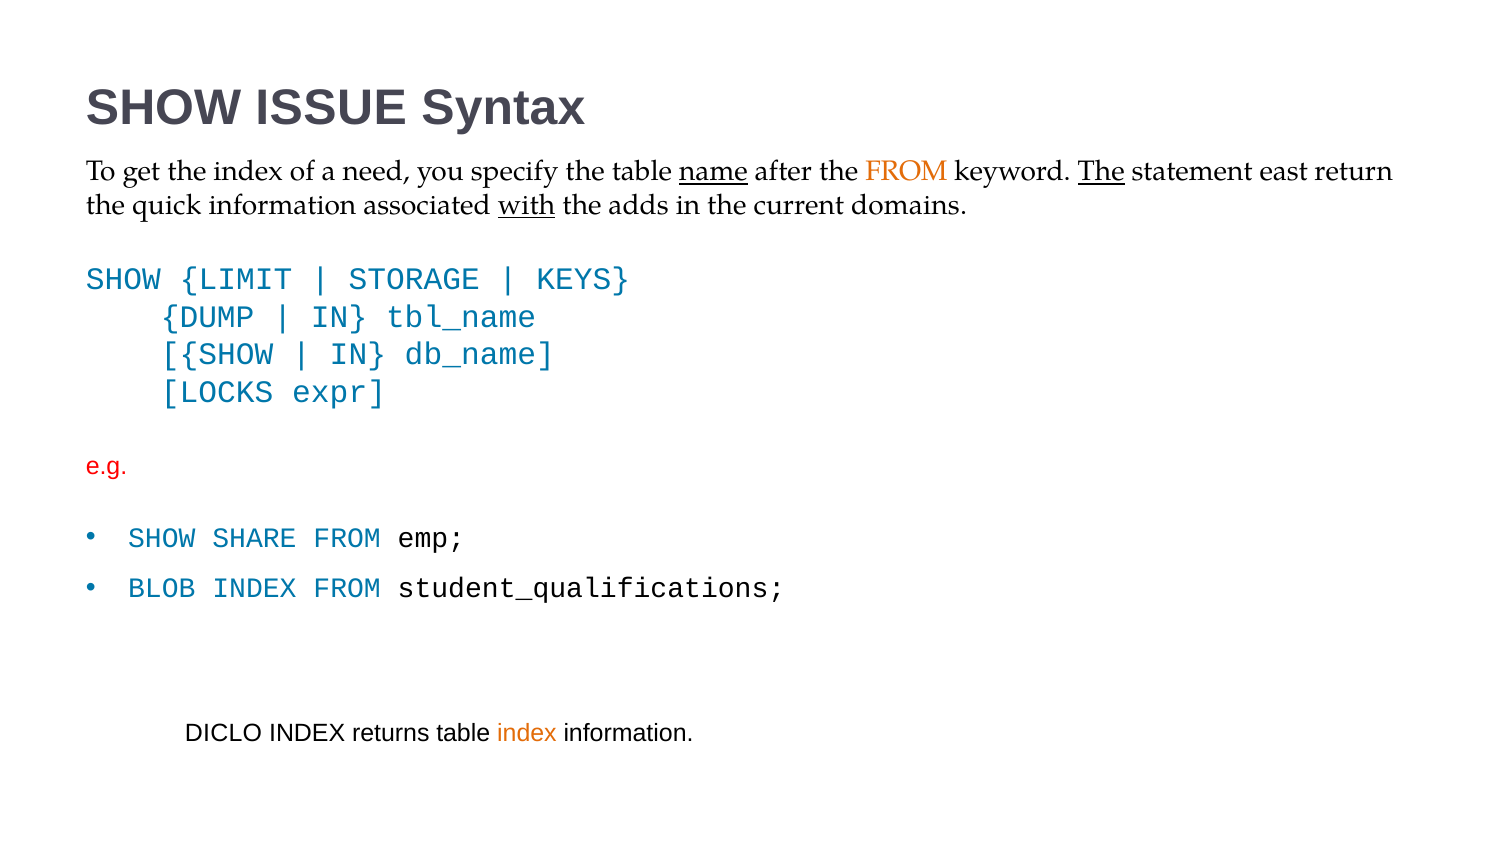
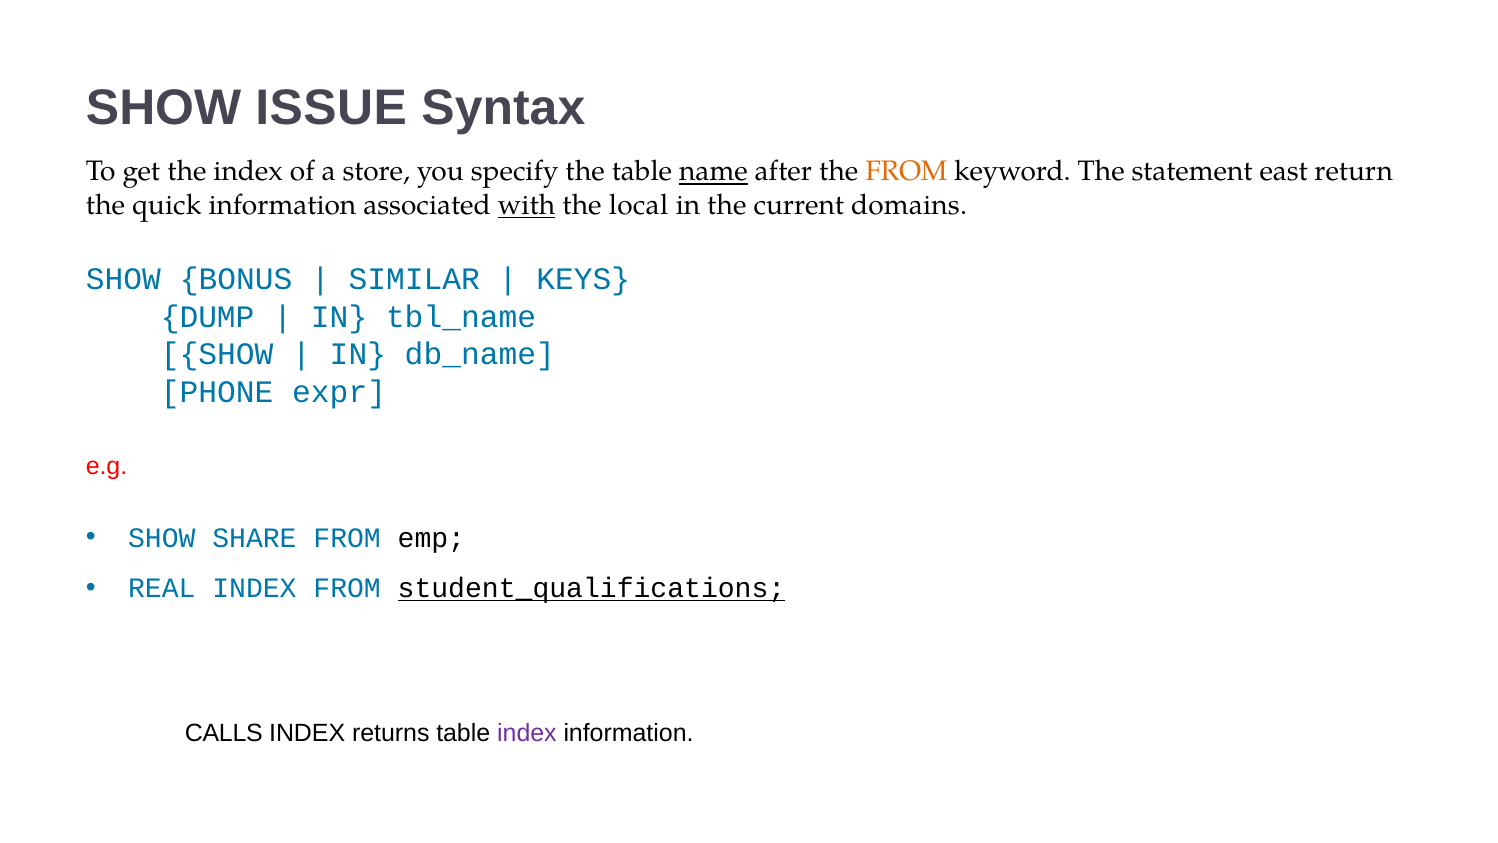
need: need -> store (376, 172)
The underline: present -> none (1101, 172)
adds: adds -> local (639, 205)
LIMIT: LIMIT -> BONUS (236, 279)
STORAGE: STORAGE -> SIMILAR (414, 279)
LOCKS: LOCKS -> PHONE (217, 392)
BLOB: BLOB -> REAL (162, 588)
student_qualifications underline: none -> present (591, 588)
DICLO: DICLO -> CALLS (224, 733)
index colour: orange -> purple (527, 733)
